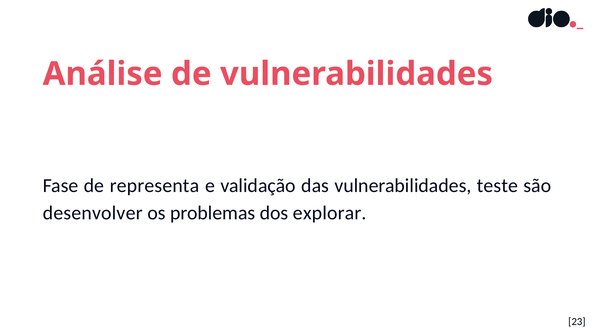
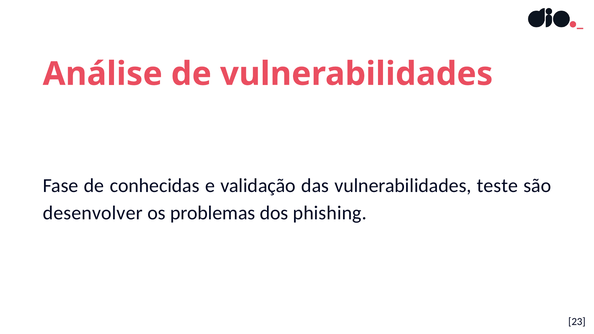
representa: representa -> conhecidas (155, 186)
explorar: explorar -> phishing (330, 213)
